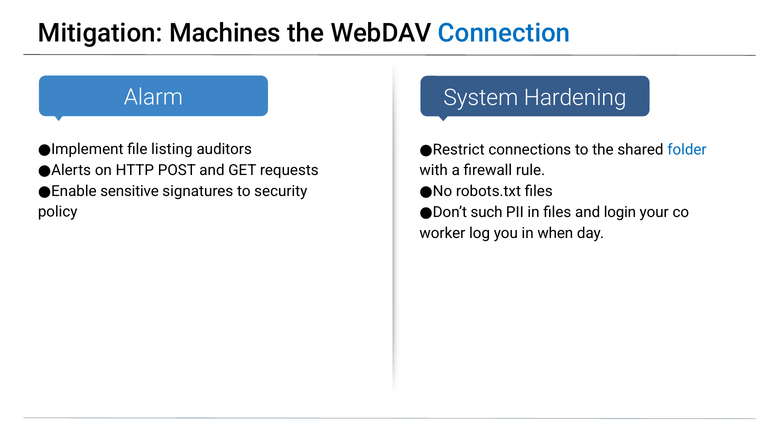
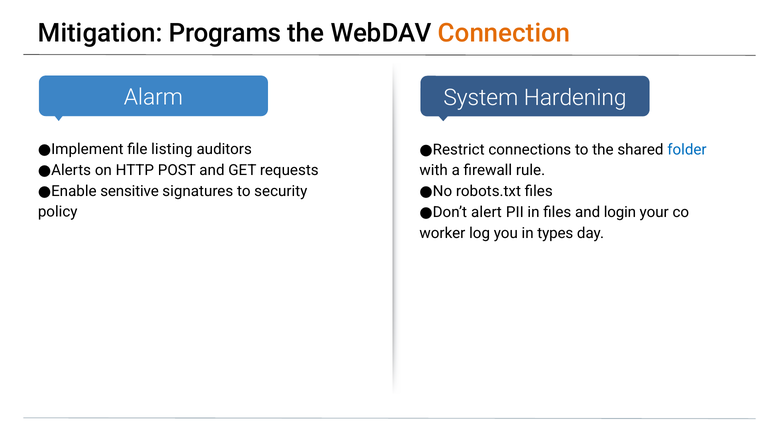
Machines: Machines -> Programs (225, 33)
Connection colour: blue -> orange (504, 33)
such: such -> alert (486, 212)
when: when -> types (555, 233)
